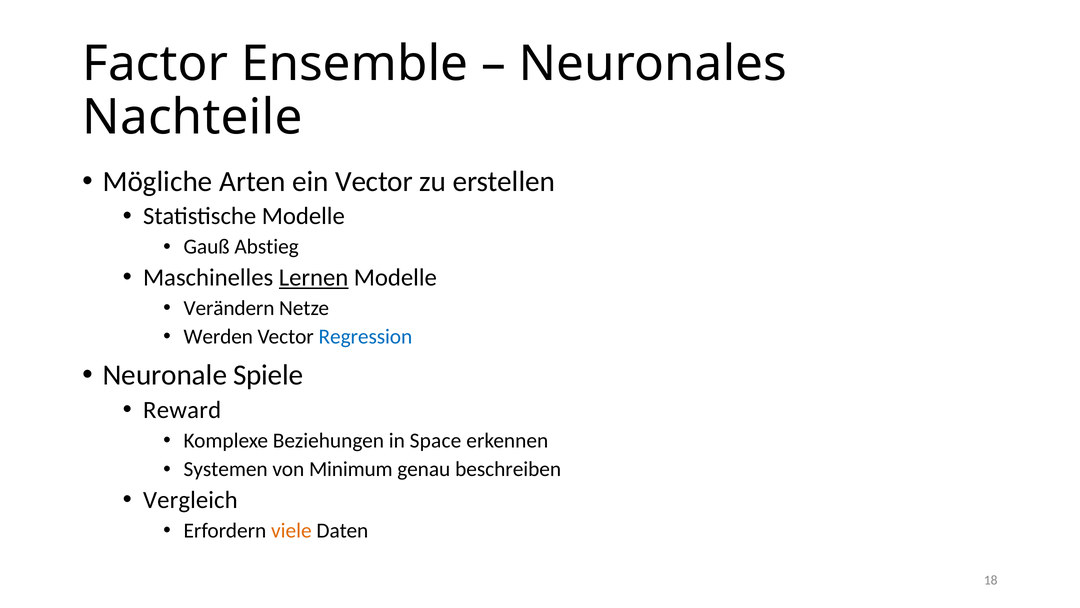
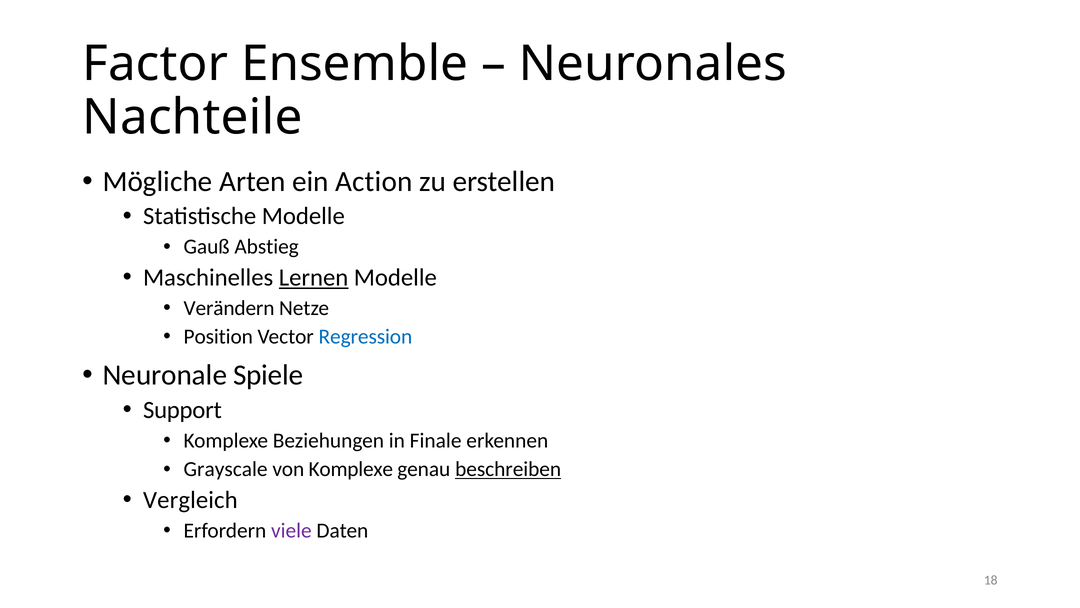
ein Vector: Vector -> Action (374, 181)
Werden: Werden -> Position (218, 336)
Reward: Reward -> Support (182, 410)
Space: Space -> Finale (436, 440)
Systemen: Systemen -> Grayscale (226, 469)
von Minimum: Minimum -> Komplexe (351, 469)
beschreiben underline: none -> present (508, 469)
viele colour: orange -> purple (291, 530)
